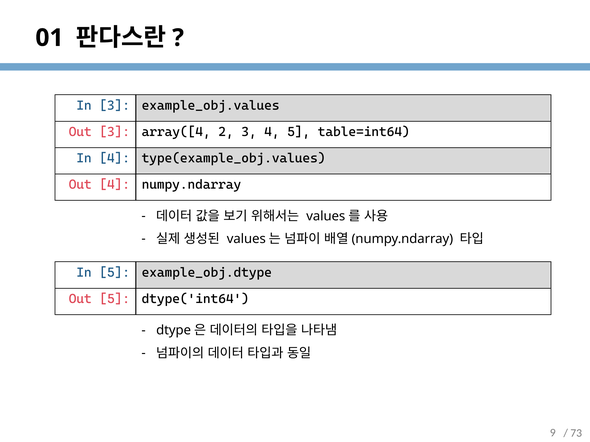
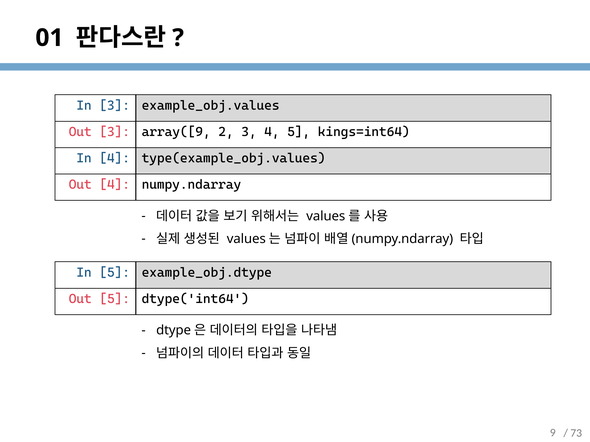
array([4: array([4 -> array([9 (176, 132)
table=int64: table=int64 -> kings=int64 (364, 132)
